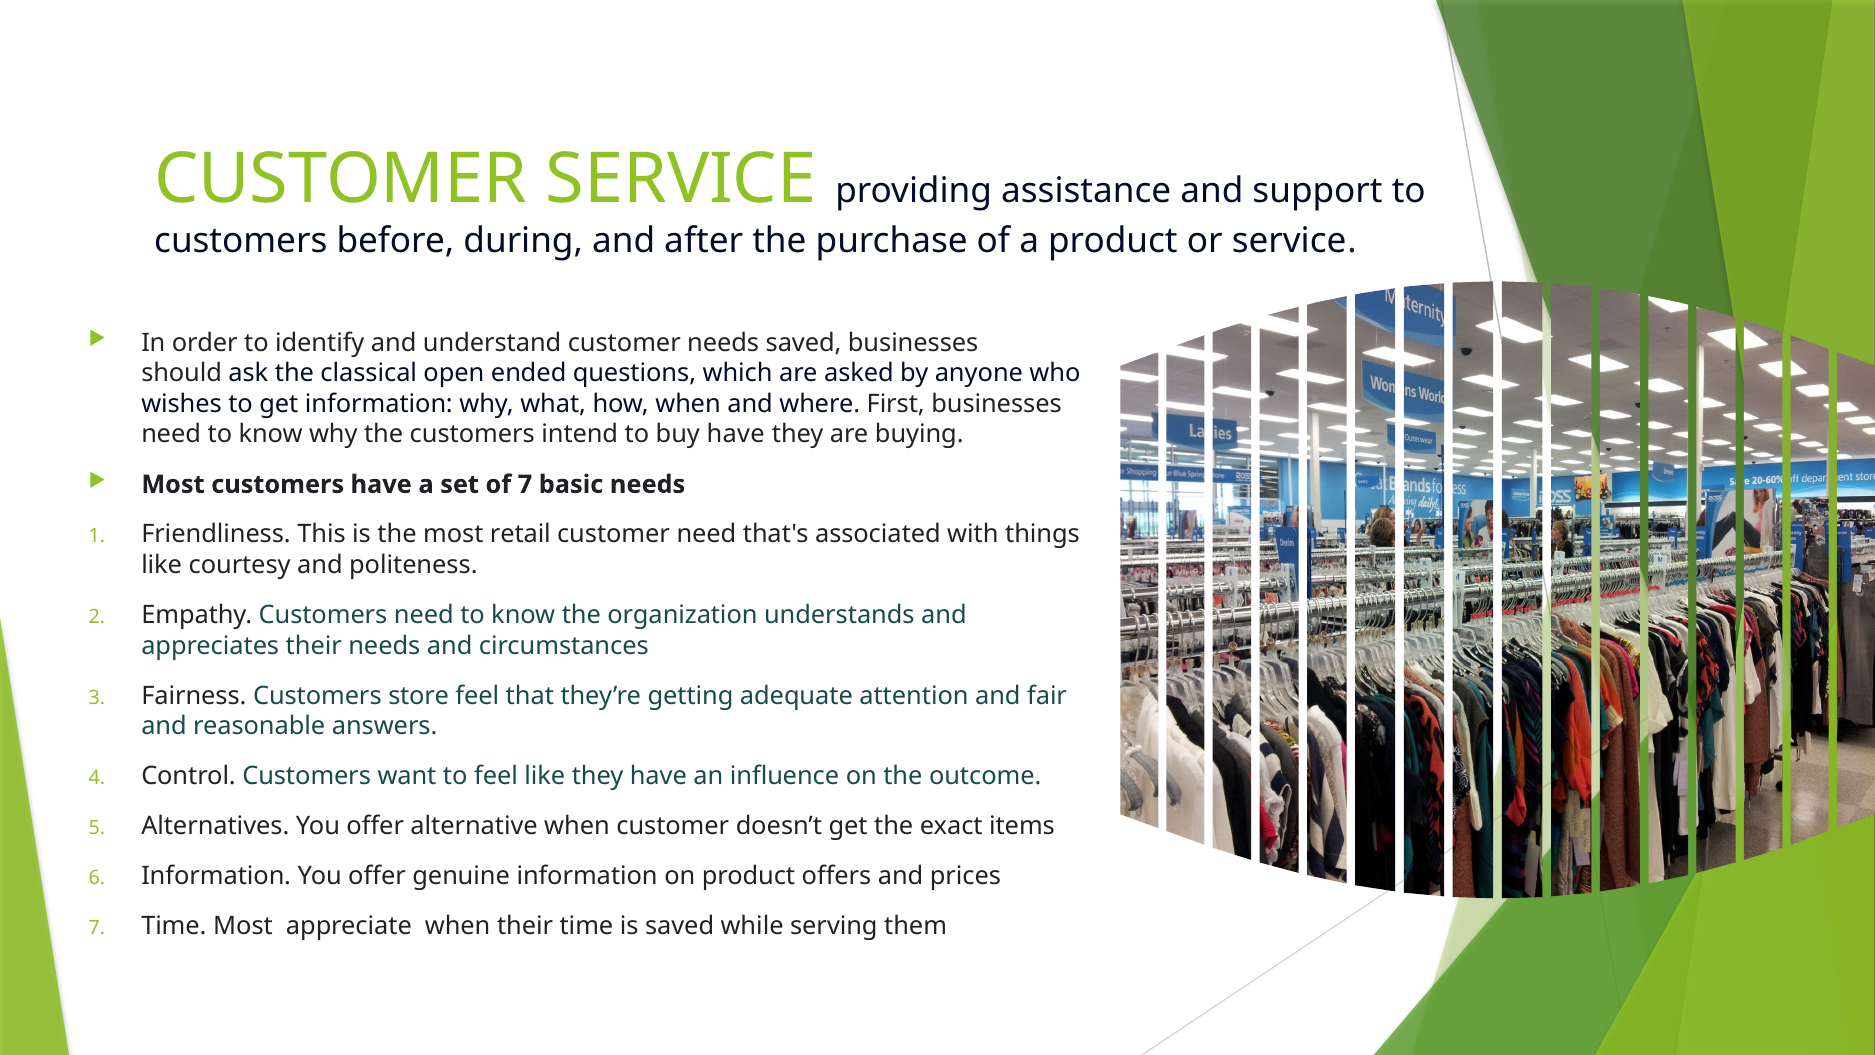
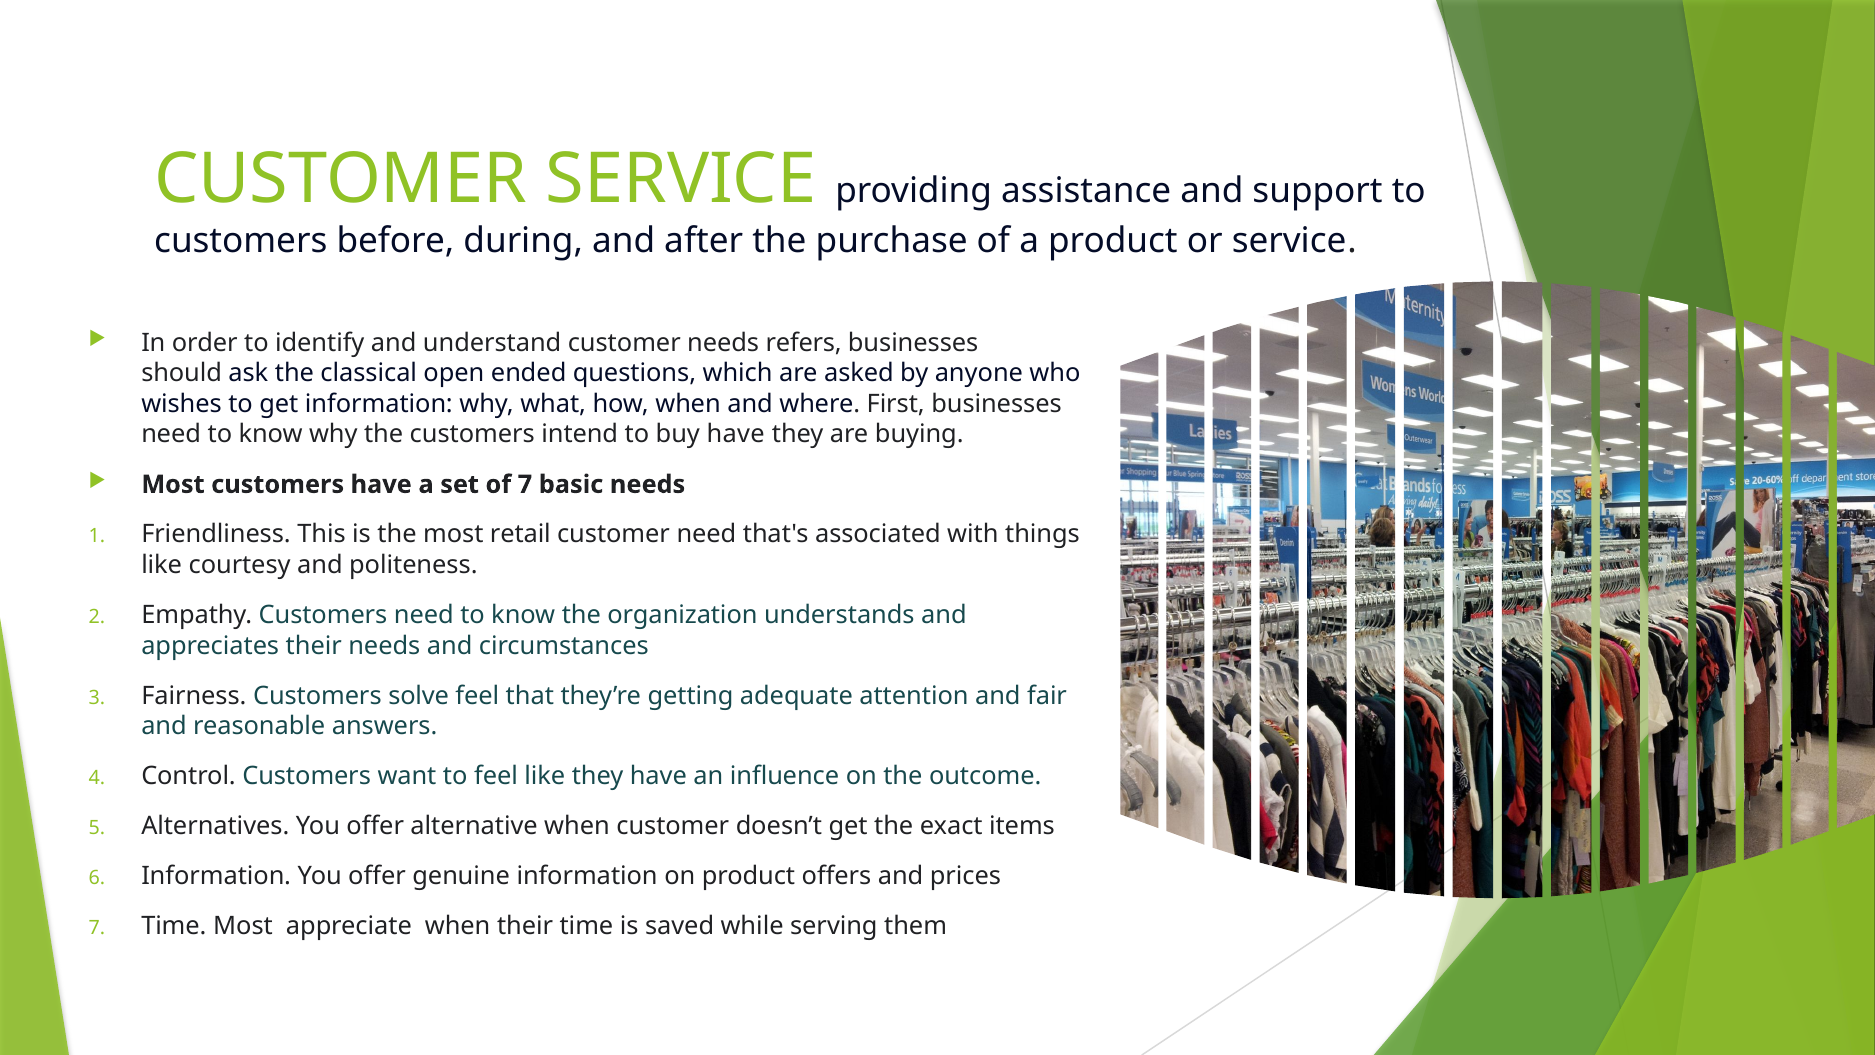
needs saved: saved -> refers (804, 343)
store: store -> solve (419, 696)
